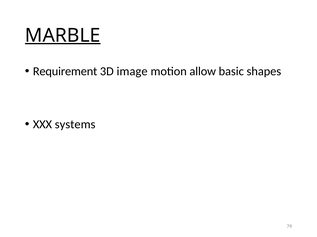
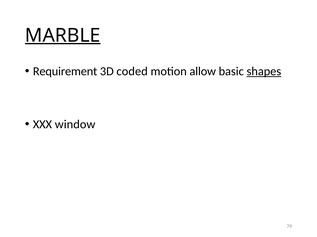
image: image -> coded (132, 71)
shapes underline: none -> present (264, 71)
systems: systems -> window (75, 125)
